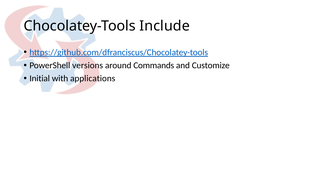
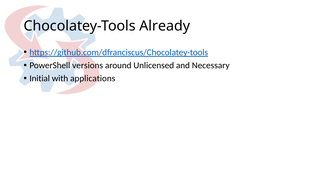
Include: Include -> Already (165, 26)
Commands: Commands -> Unlicensed (154, 66)
Customize: Customize -> Necessary (211, 66)
